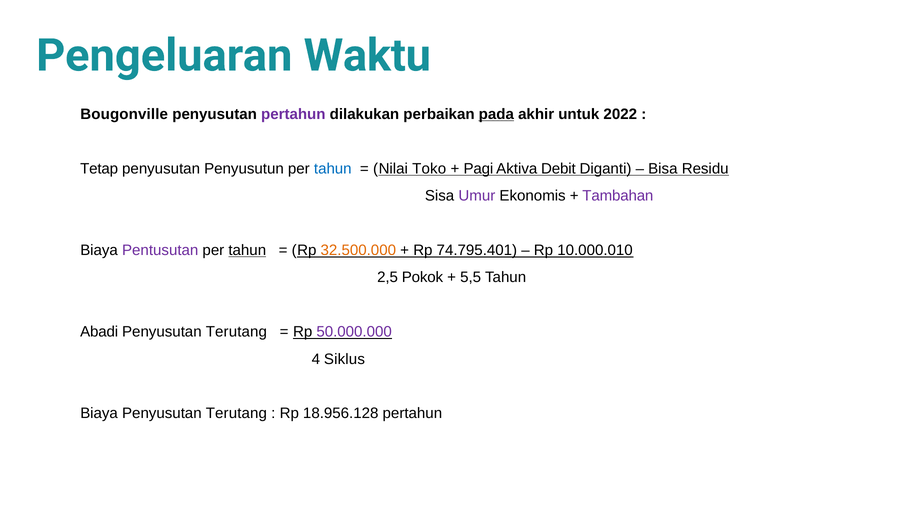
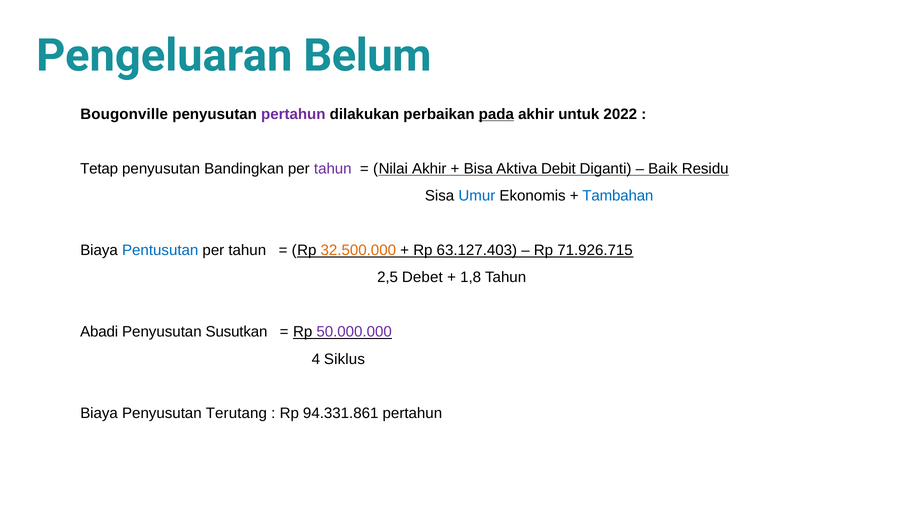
Waktu: Waktu -> Belum (367, 56)
Penyusutun: Penyusutun -> Bandingkan (244, 169)
tahun colour: blue -> purple (333, 169)
Nilai Toko: Toko -> Akhir (429, 169)
Pagi: Pagi -> Bisa (478, 169)
Bisa: Bisa -> Baik (663, 169)
Umur colour: purple -> blue (477, 196)
Tambahan colour: purple -> blue (618, 196)
Pentusutan colour: purple -> blue (160, 250)
tahun underline: present -> none (247, 250)
74.795.401: 74.795.401 -> 63.127.403 (477, 250)
10.000.010: 10.000.010 -> 71.926.715 (595, 250)
Pokok: Pokok -> Debet (422, 277)
5,5: 5,5 -> 1,8 (471, 277)
Terutang: Terutang -> Susutkan (237, 332)
18.956.128: 18.956.128 -> 94.331.861 (341, 413)
